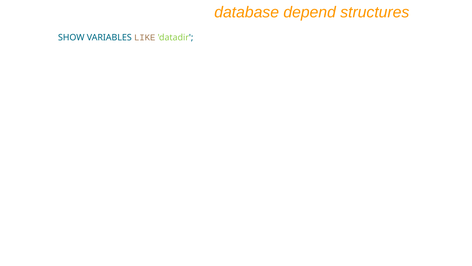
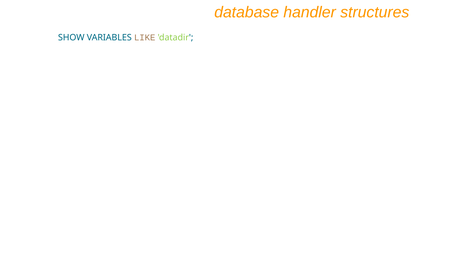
depend: depend -> handler (310, 12)
